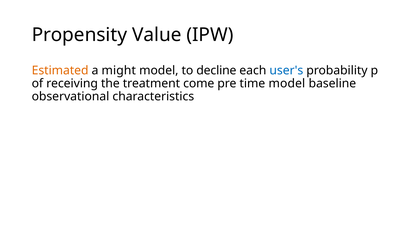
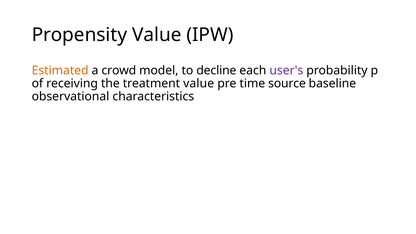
might: might -> crowd (119, 70)
user's colour: blue -> purple (286, 70)
treatment come: come -> value (199, 83)
time model: model -> source (287, 83)
